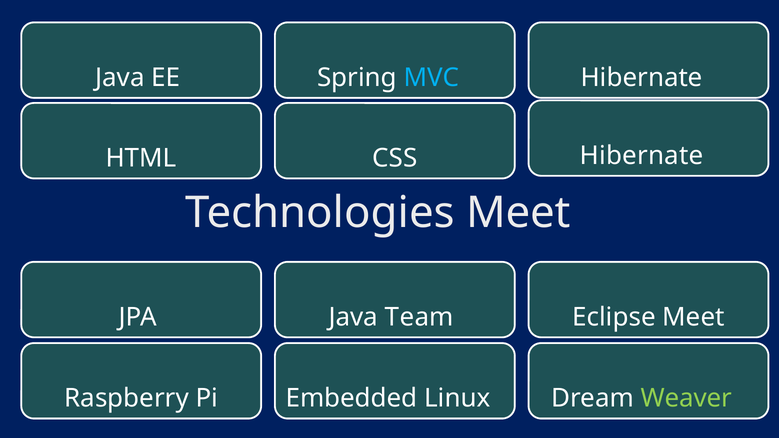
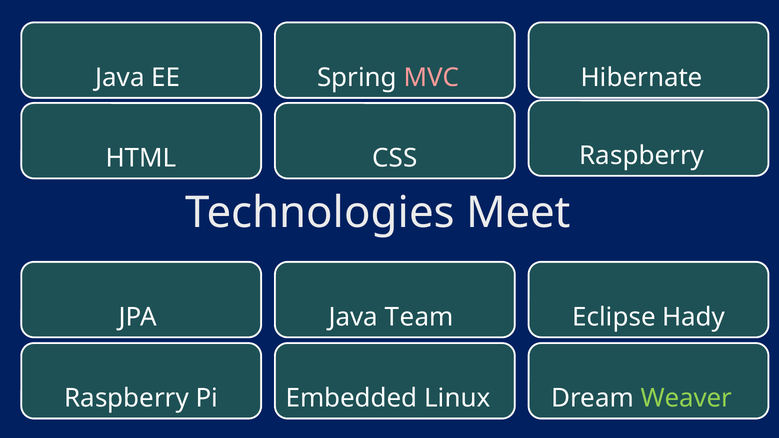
MVC colour: light blue -> pink (431, 78)
CSS Hibernate: Hibernate -> Raspberry (642, 156)
Eclipse Meet: Meet -> Hady (694, 317)
